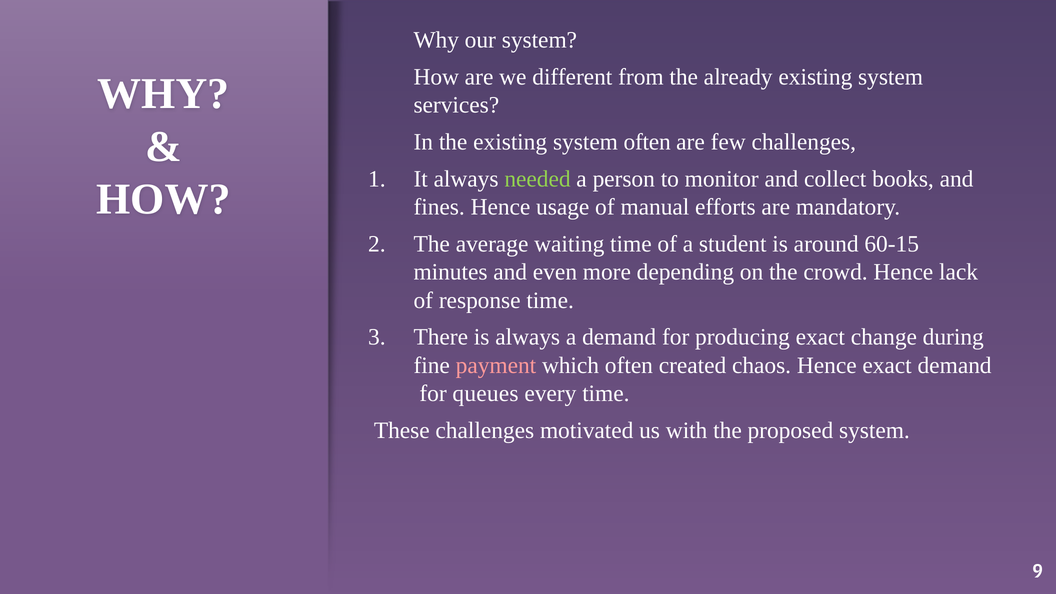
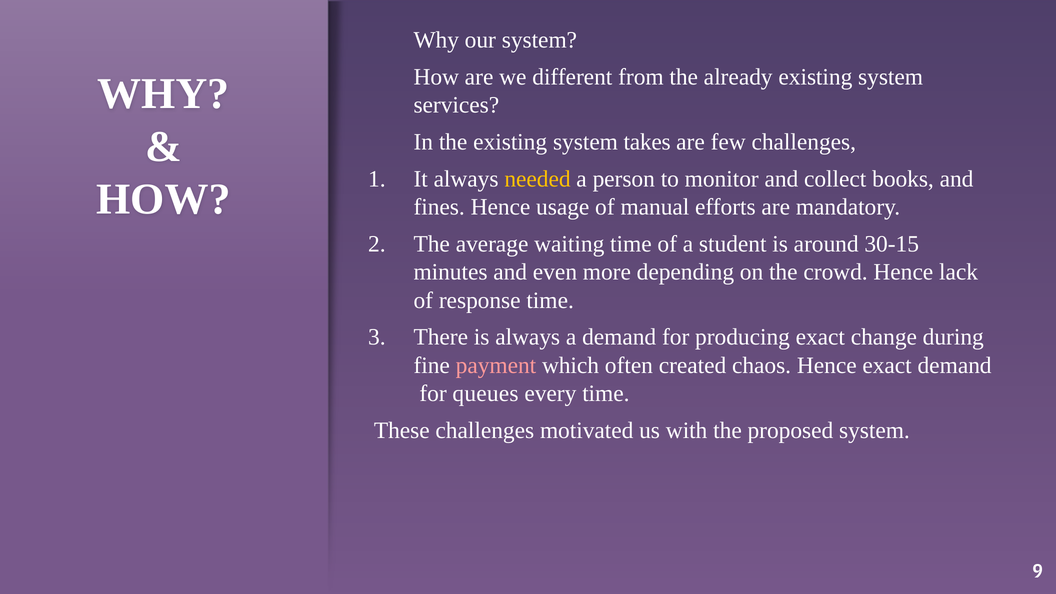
system often: often -> takes (647, 142)
needed colour: light green -> yellow (538, 179)
60-15: 60-15 -> 30-15 (892, 244)
